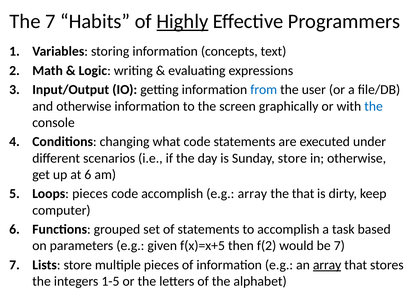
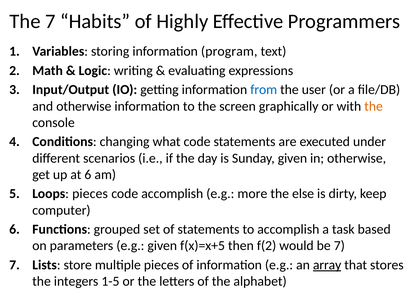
Highly underline: present -> none (182, 21)
concepts: concepts -> program (229, 51)
the colour: blue -> orange (374, 106)
Sunday store: store -> given (292, 158)
e.g array: array -> more (252, 193)
the that: that -> else (303, 193)
